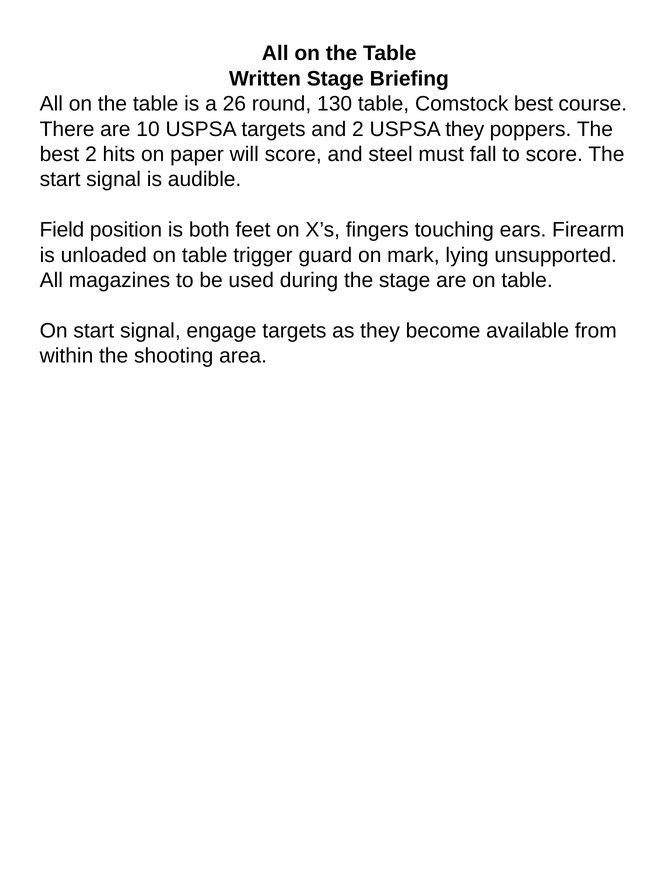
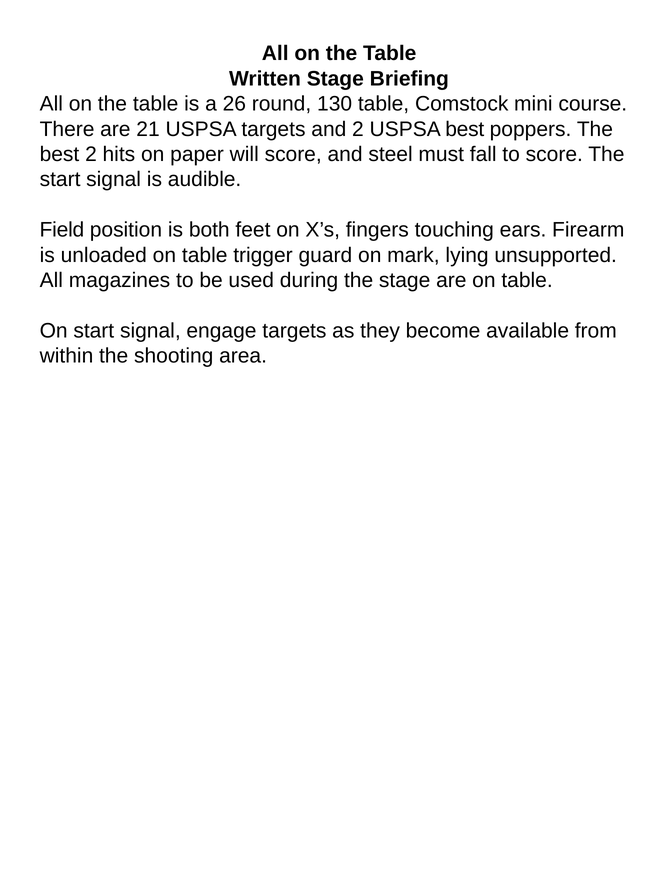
Comstock best: best -> mini (533, 104)
10: 10 -> 21 (148, 129)
USPSA they: they -> best (465, 129)
